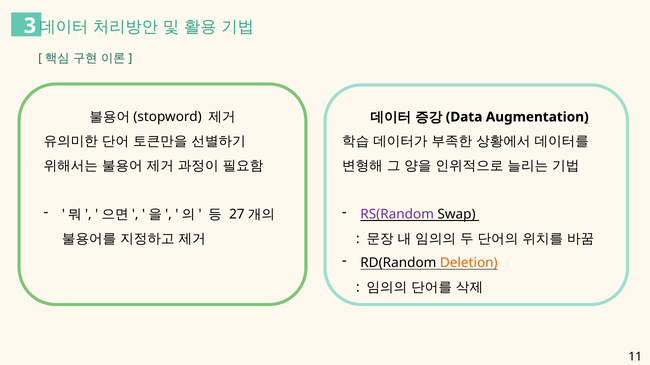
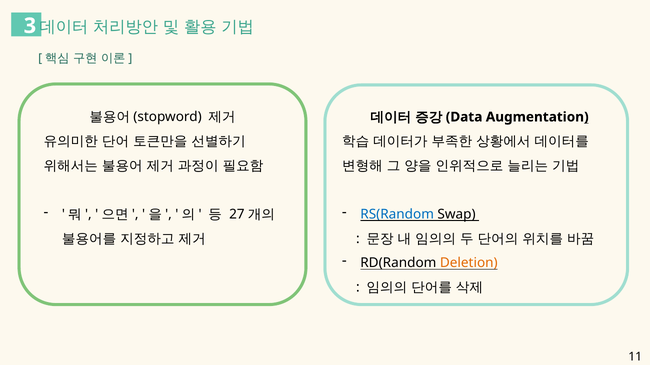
RS(Random colour: purple -> blue (397, 215)
